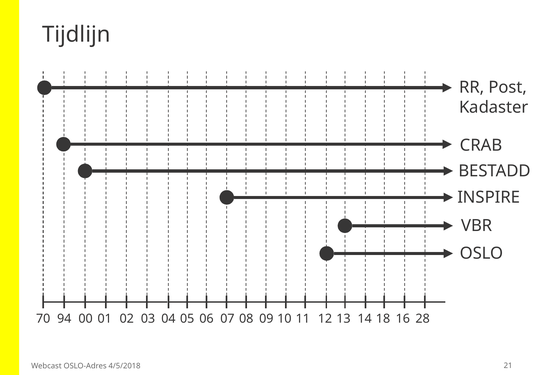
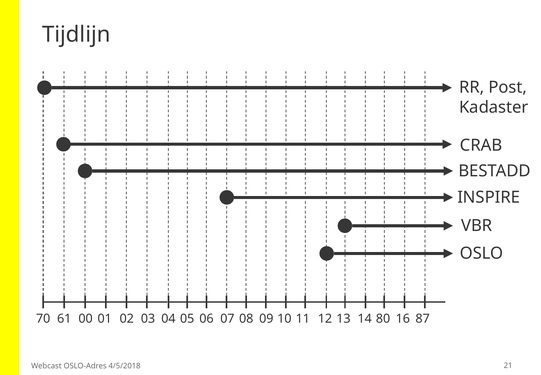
94: 94 -> 61 (64, 318)
18: 18 -> 80 (383, 318)
28: 28 -> 87 (423, 318)
